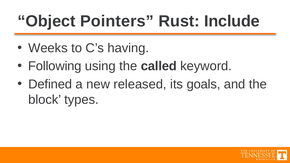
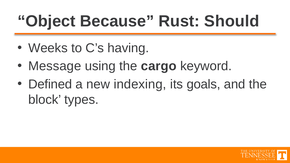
Pointers: Pointers -> Because (117, 21)
Include: Include -> Should (232, 21)
Following: Following -> Message (55, 66)
called: called -> cargo (159, 66)
released: released -> indexing (140, 84)
